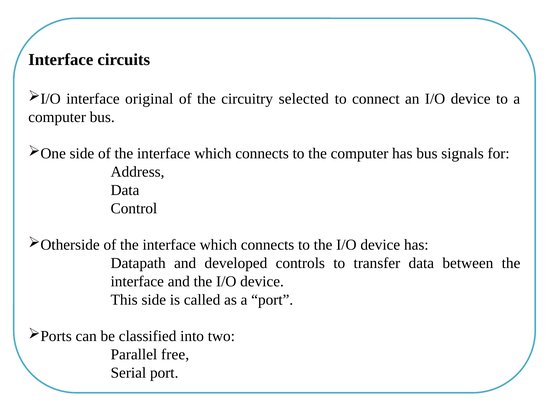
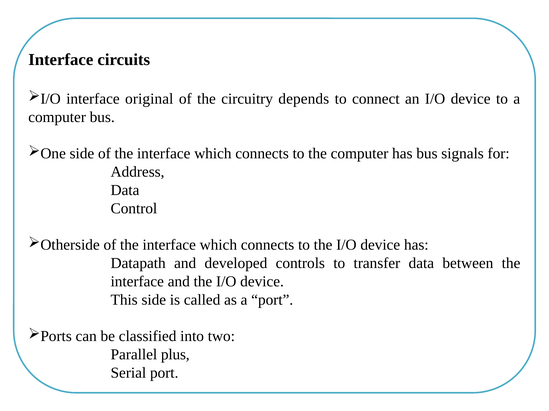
selected: selected -> depends (304, 99)
free: free -> plus (175, 355)
